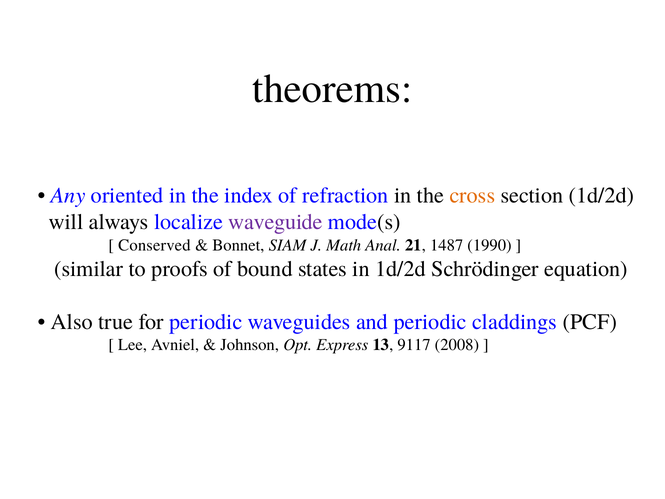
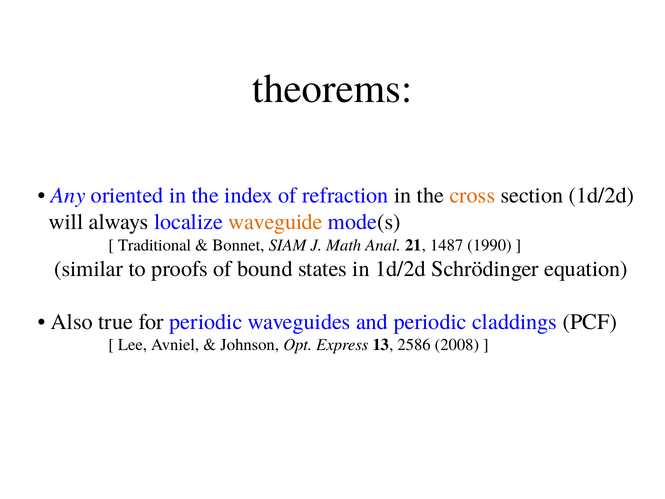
waveguide colour: purple -> orange (276, 222)
Conserved: Conserved -> Traditional (154, 245)
9117: 9117 -> 2586 (414, 345)
